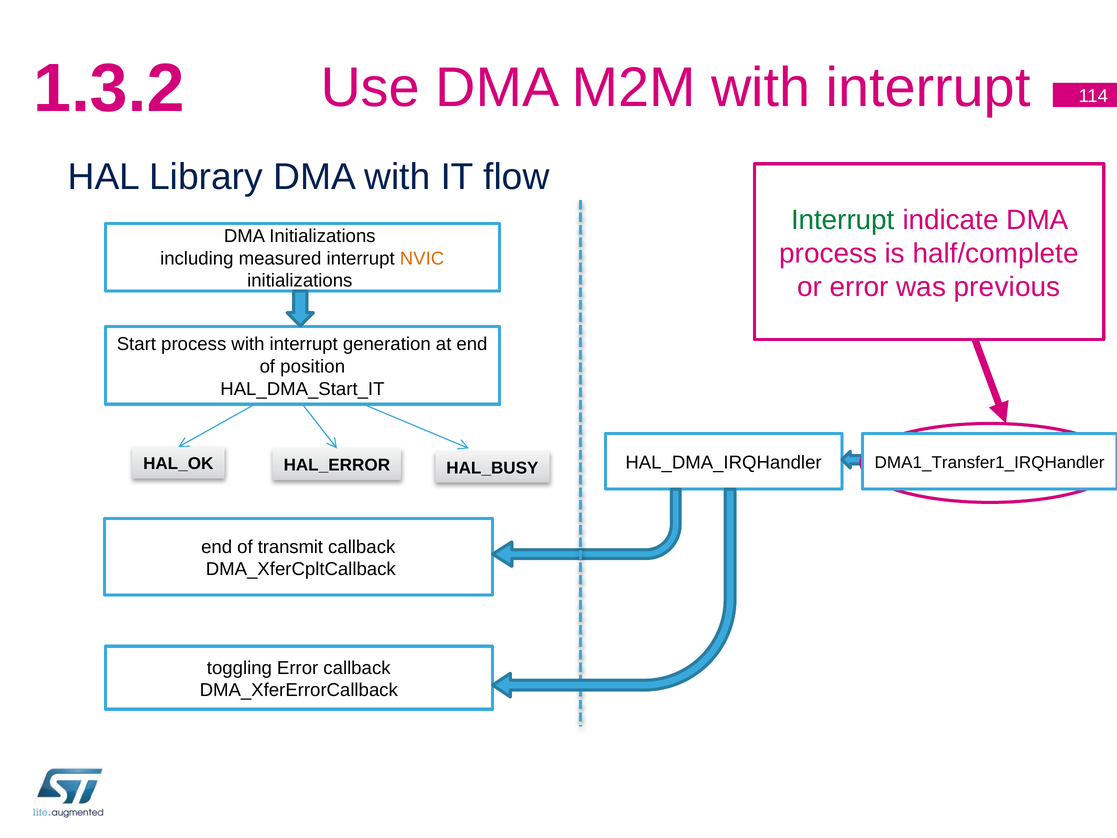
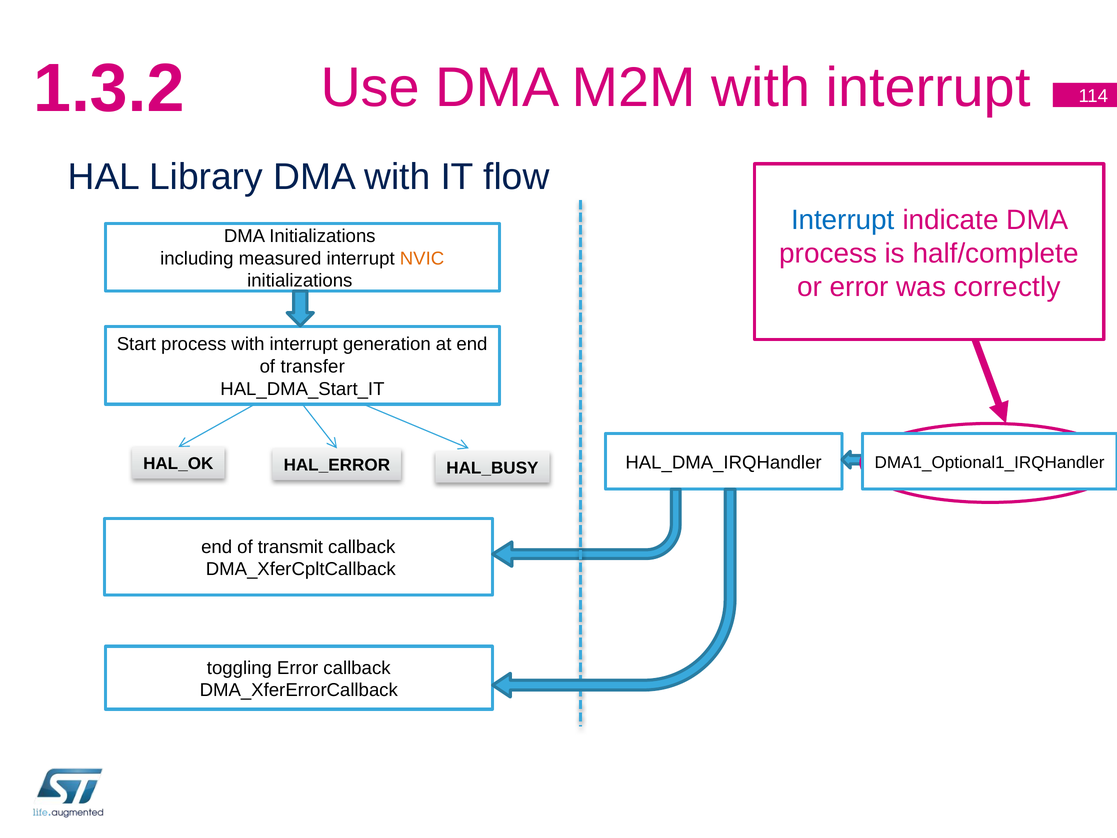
Interrupt colour: green -> blue (843, 220)
previous: previous -> correctly (1007, 287)
position: position -> transfer (313, 367)
DMA1_Transfer1_IRQHandler: DMA1_Transfer1_IRQHandler -> DMA1_Optional1_IRQHandler (990, 462)
